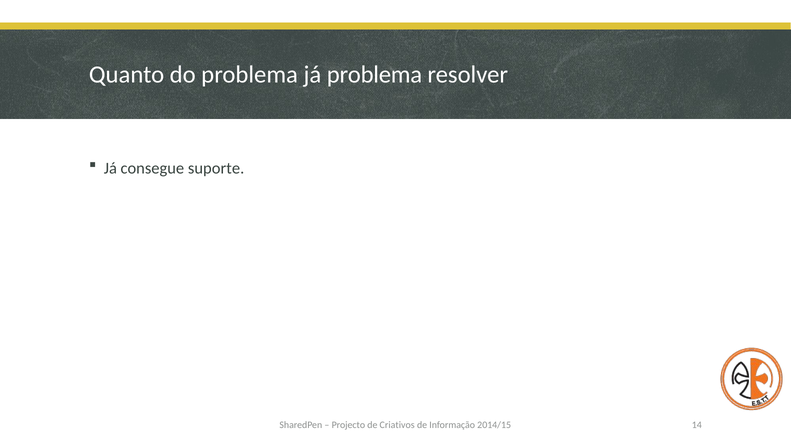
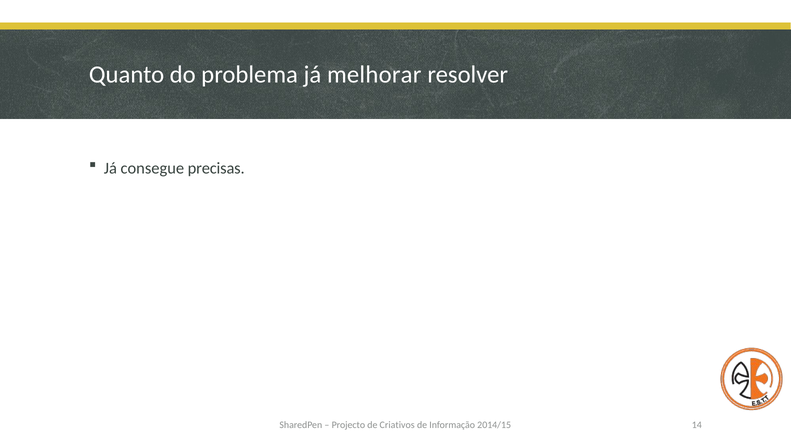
já problema: problema -> melhorar (374, 75)
suporte: suporte -> precisas (216, 168)
